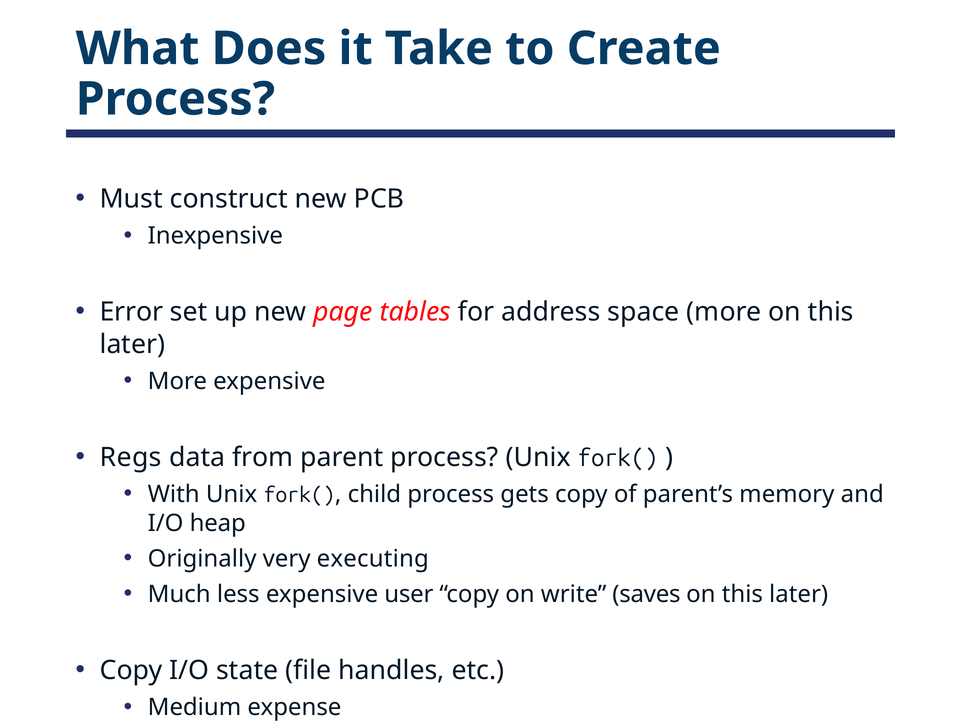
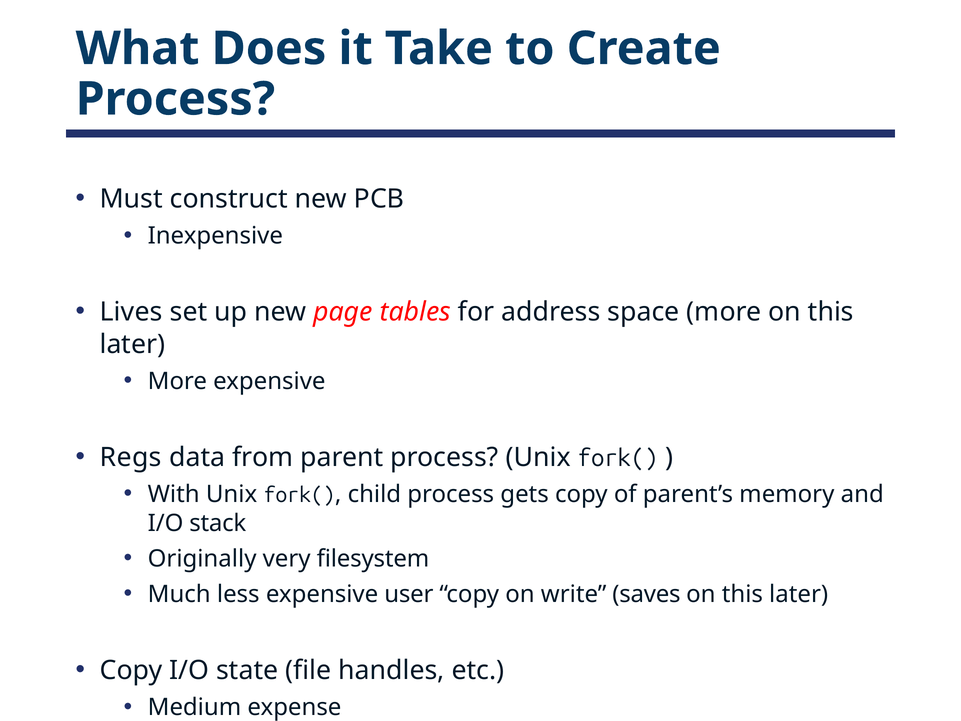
Error: Error -> Lives (131, 312)
heap: heap -> stack (218, 523)
executing: executing -> filesystem (373, 558)
